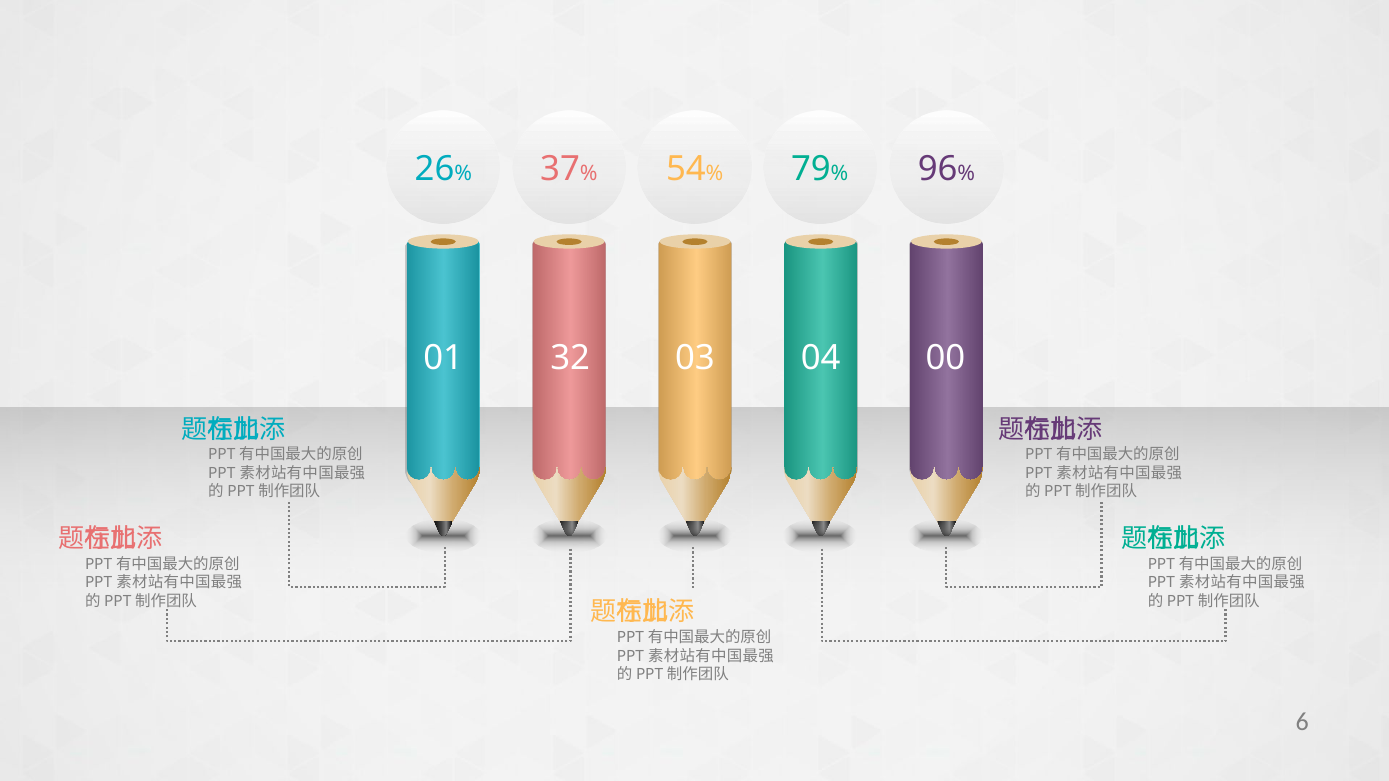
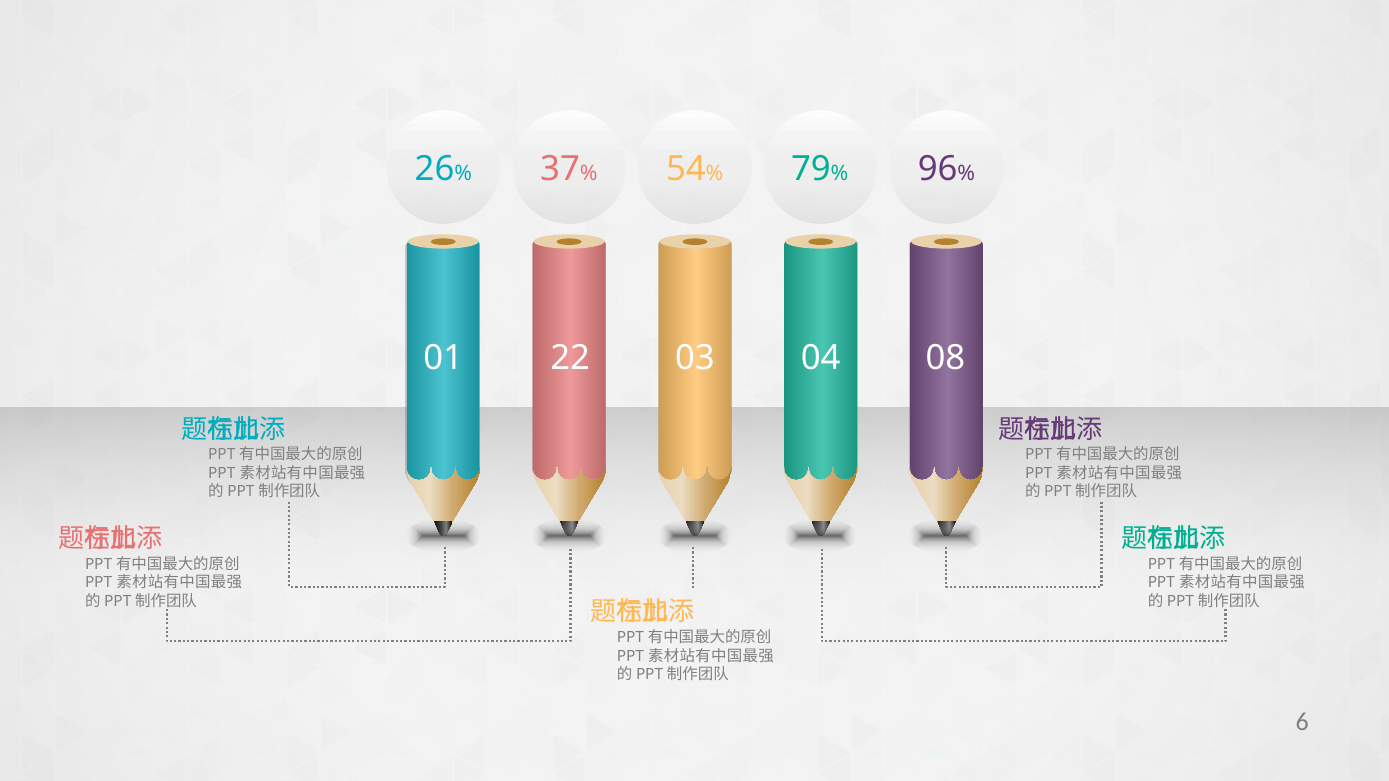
32: 32 -> 22 (570, 358)
00: 00 -> 08 (945, 358)
